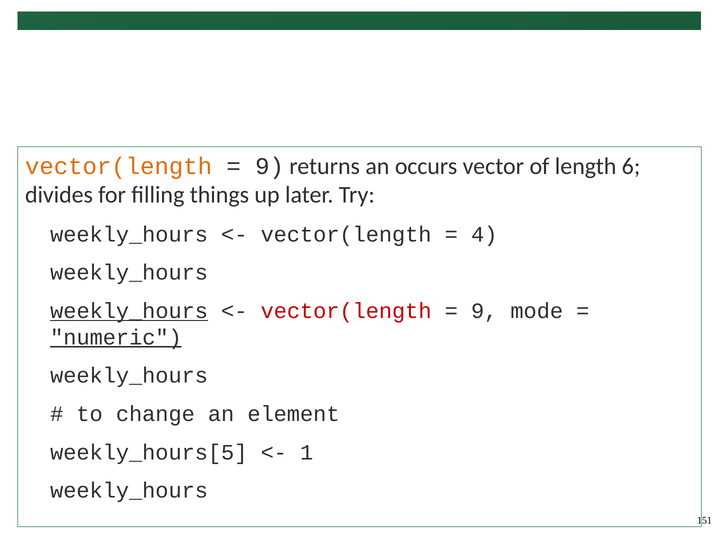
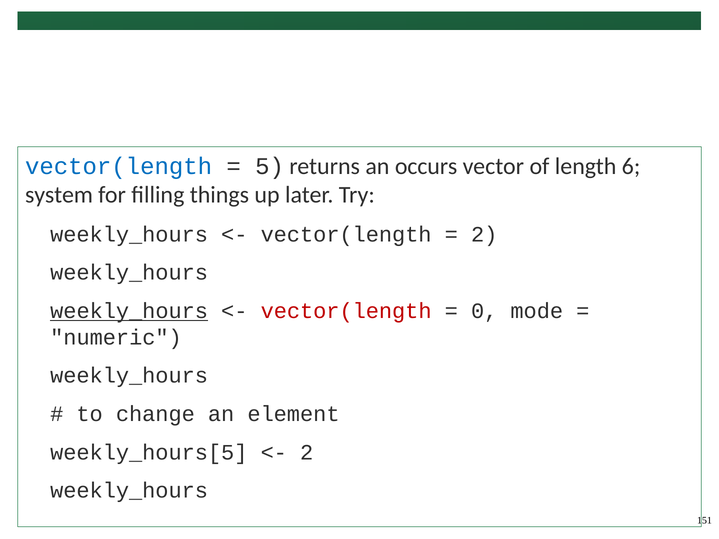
vector(length colour: orange -> blue (119, 166)
9: 9 -> 5 (270, 166)
divides: divides -> system (59, 195)
4: 4 -> 2 (484, 234)
9: 9 -> 0 (484, 311)
numeric underline: present -> none (116, 338)
1: 1 -> 2 (307, 453)
